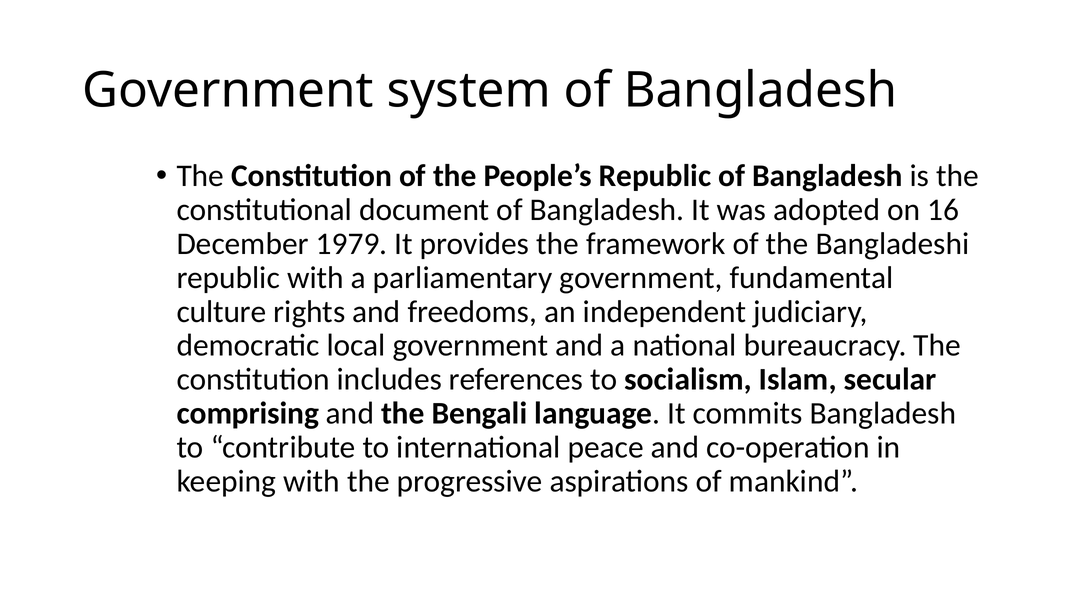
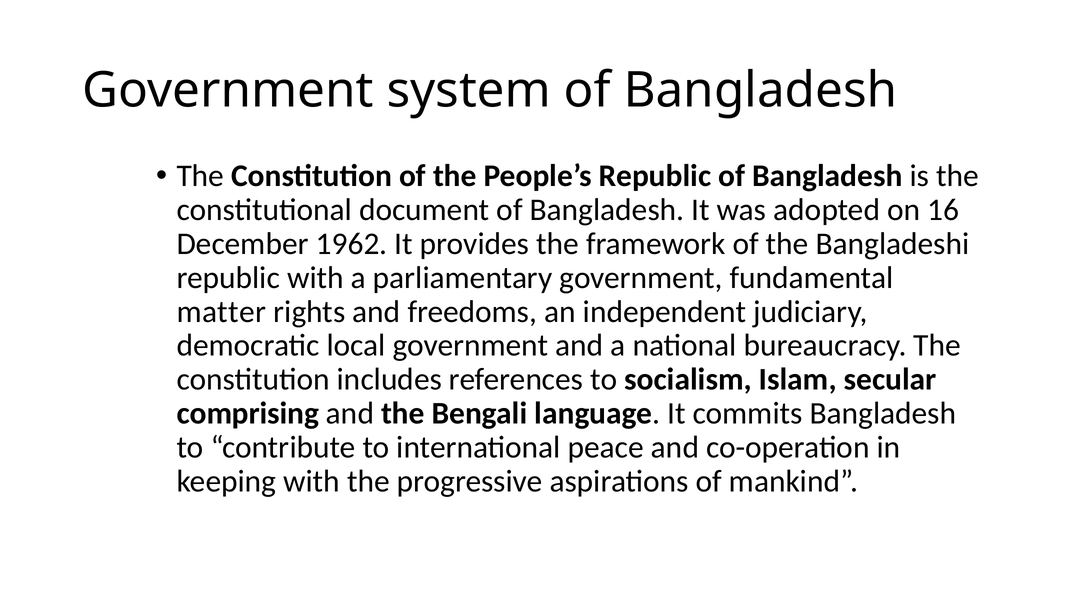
1979: 1979 -> 1962 (352, 244)
culture: culture -> matter (221, 312)
